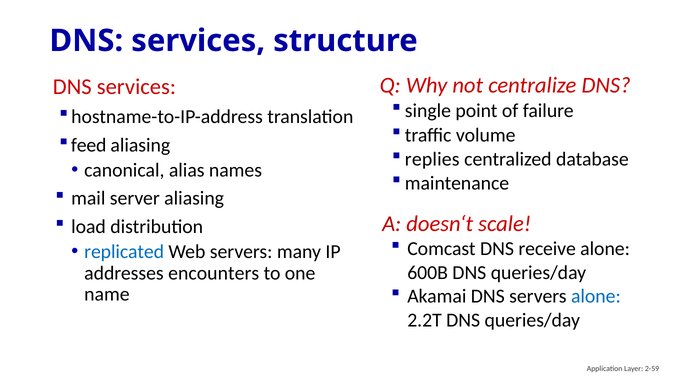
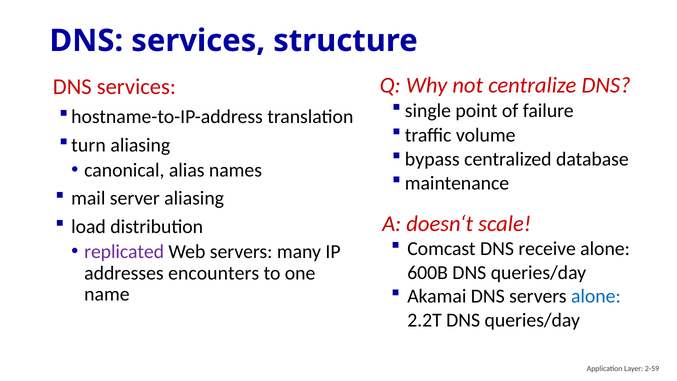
feed: feed -> turn (89, 145)
replies: replies -> bypass (432, 159)
replicated colour: blue -> purple (124, 252)
